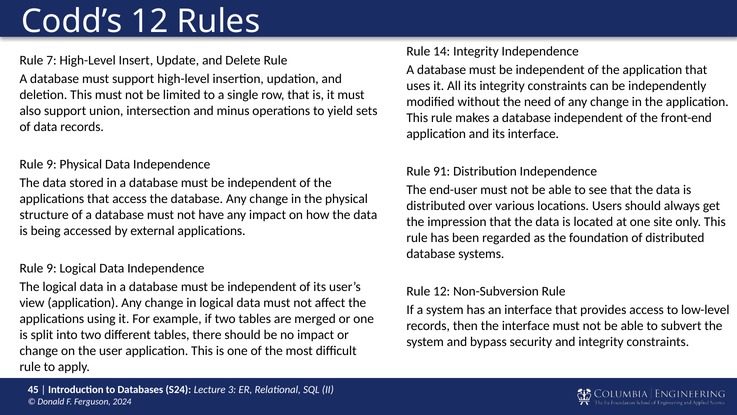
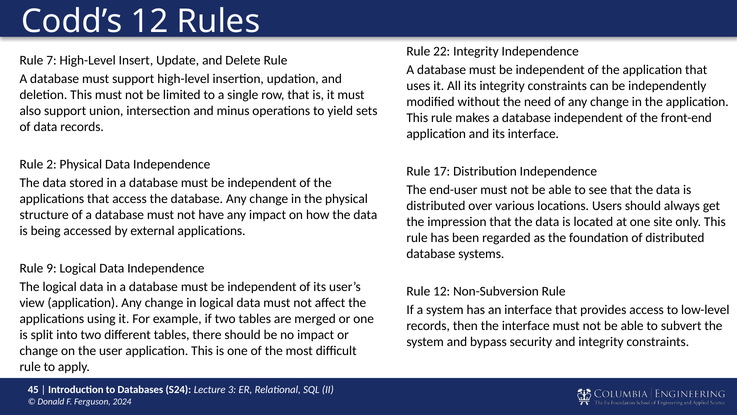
14: 14 -> 22 (442, 51)
9: 9 -> 2 (51, 164)
91: 91 -> 17 (442, 171)
